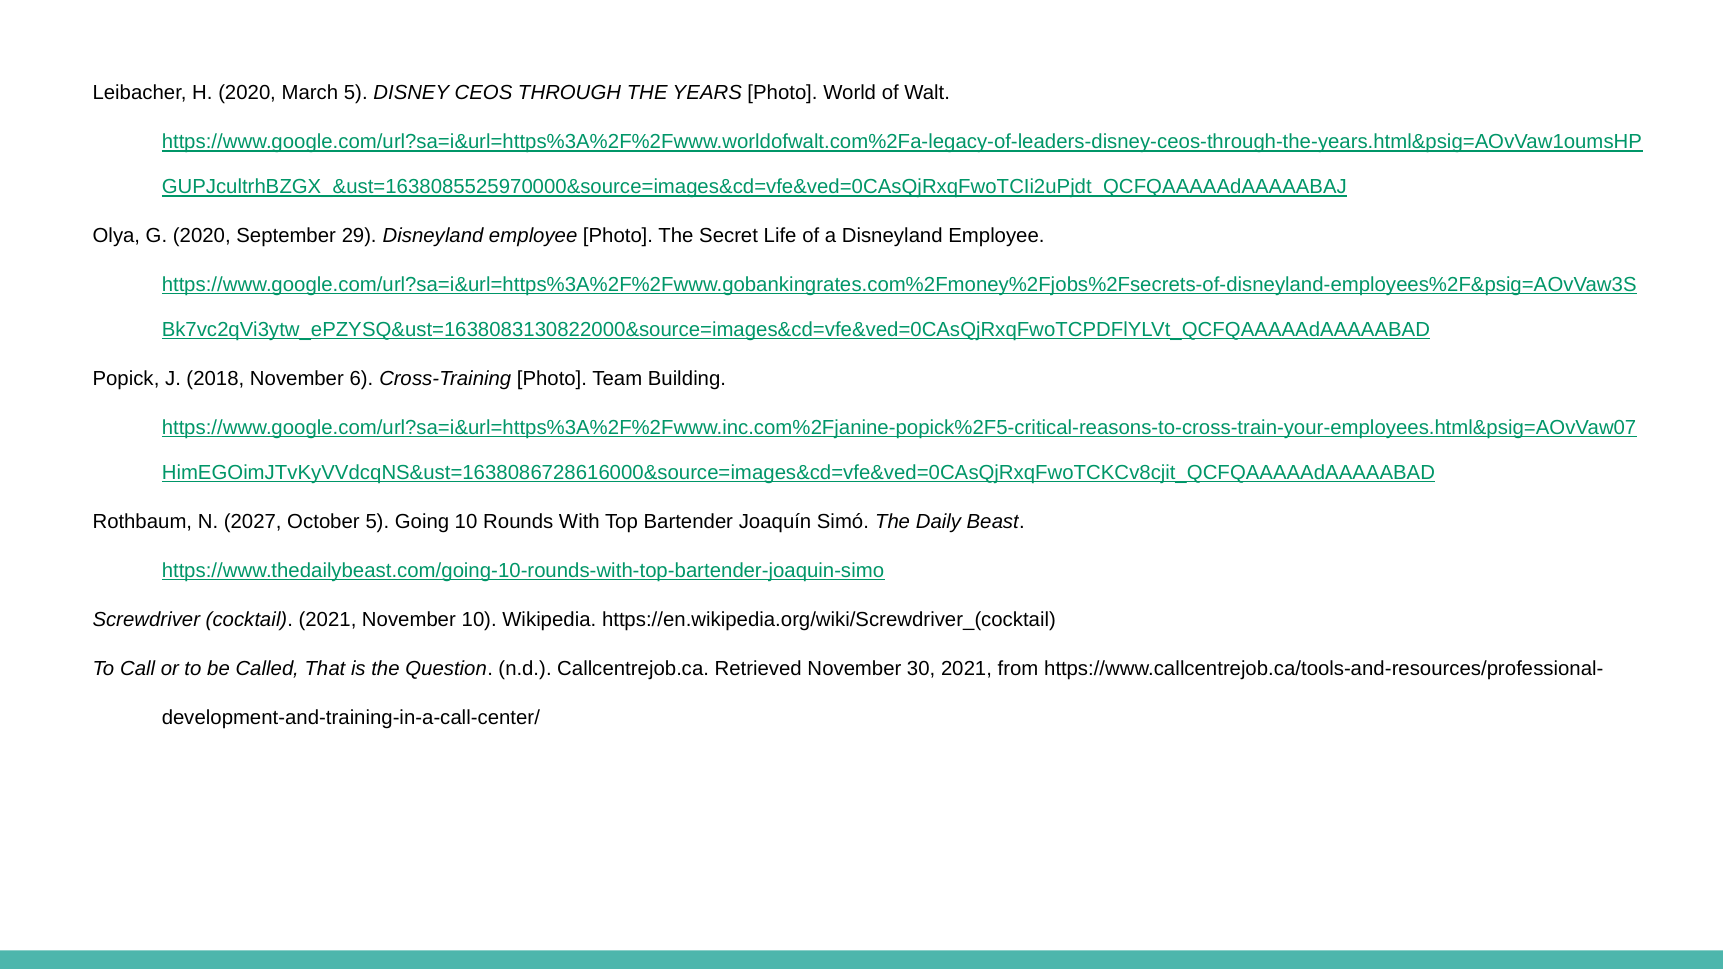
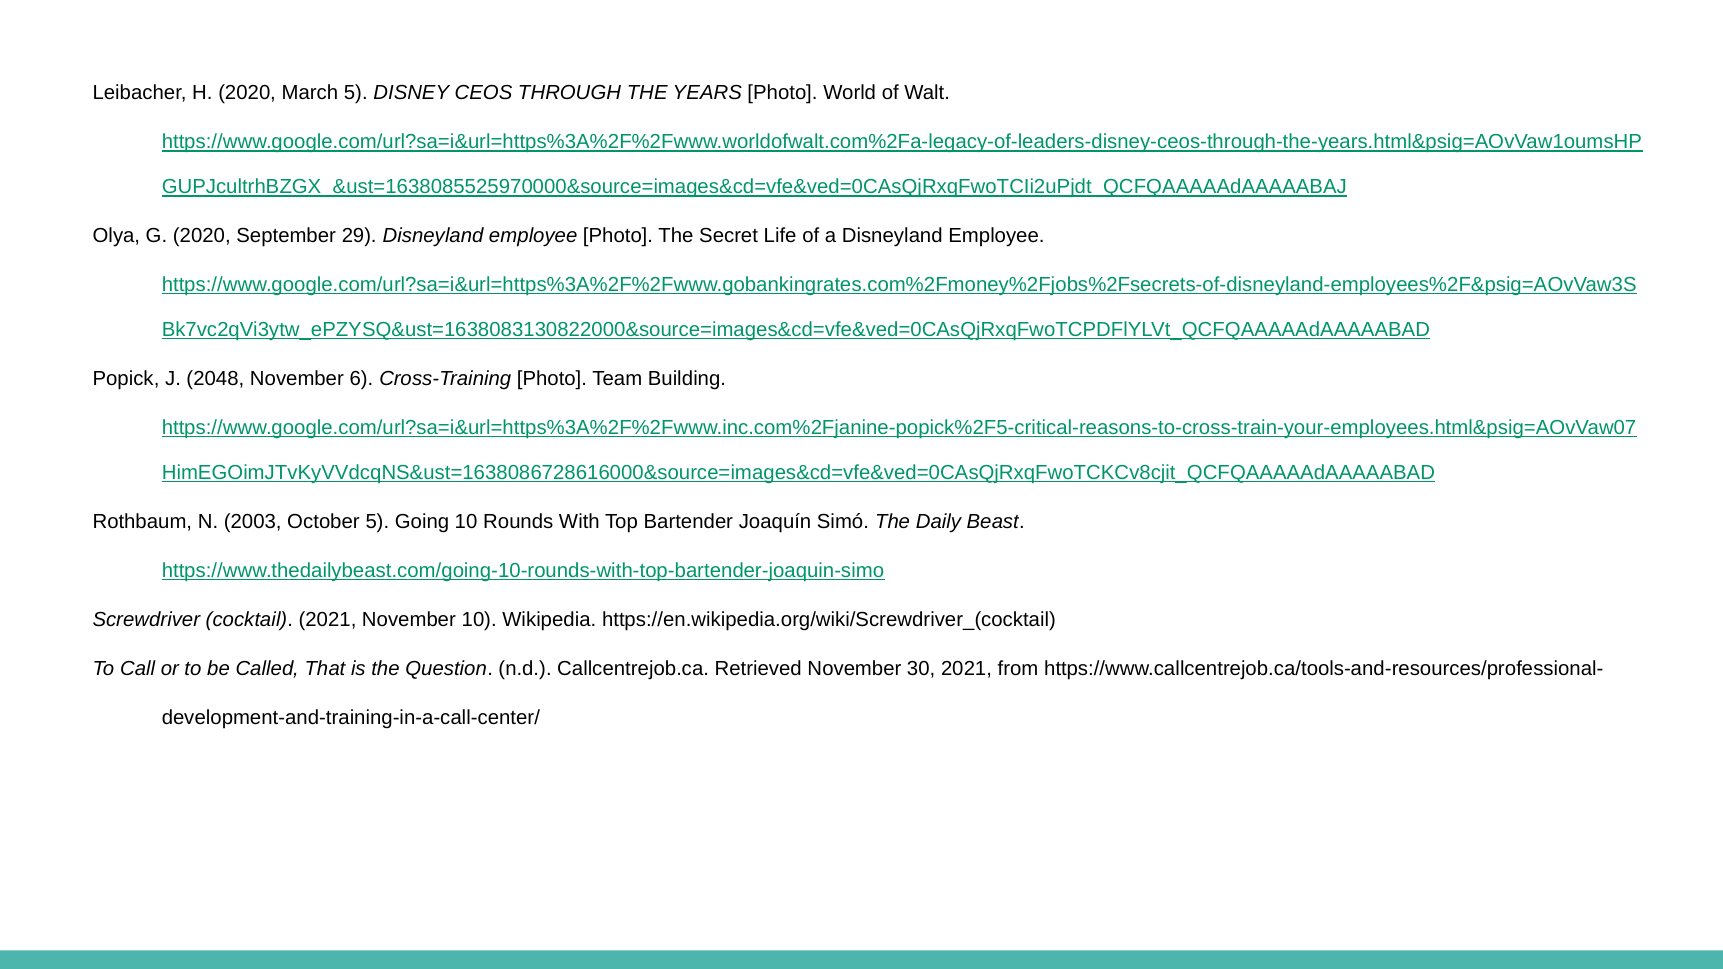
2018: 2018 -> 2048 (215, 379)
2027: 2027 -> 2003 (253, 522)
